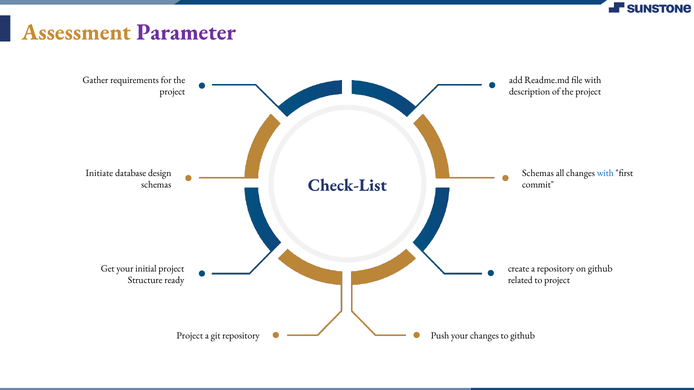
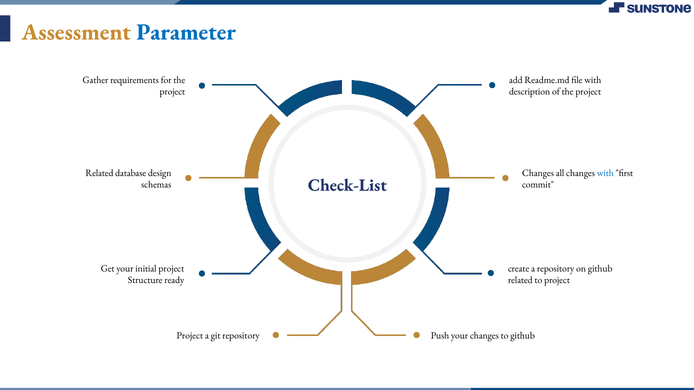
Parameter colour: purple -> blue (186, 32)
Initiate: Initiate -> Related (99, 173)
Schemas: Schemas -> Changes (538, 173)
